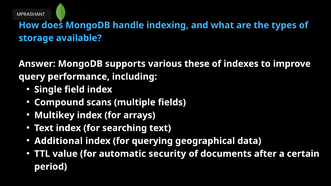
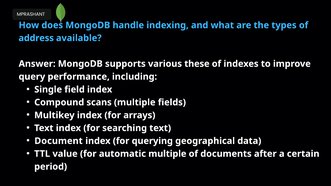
storage: storage -> address (36, 38)
Additional: Additional -> Document (59, 141)
automatic security: security -> multiple (167, 154)
